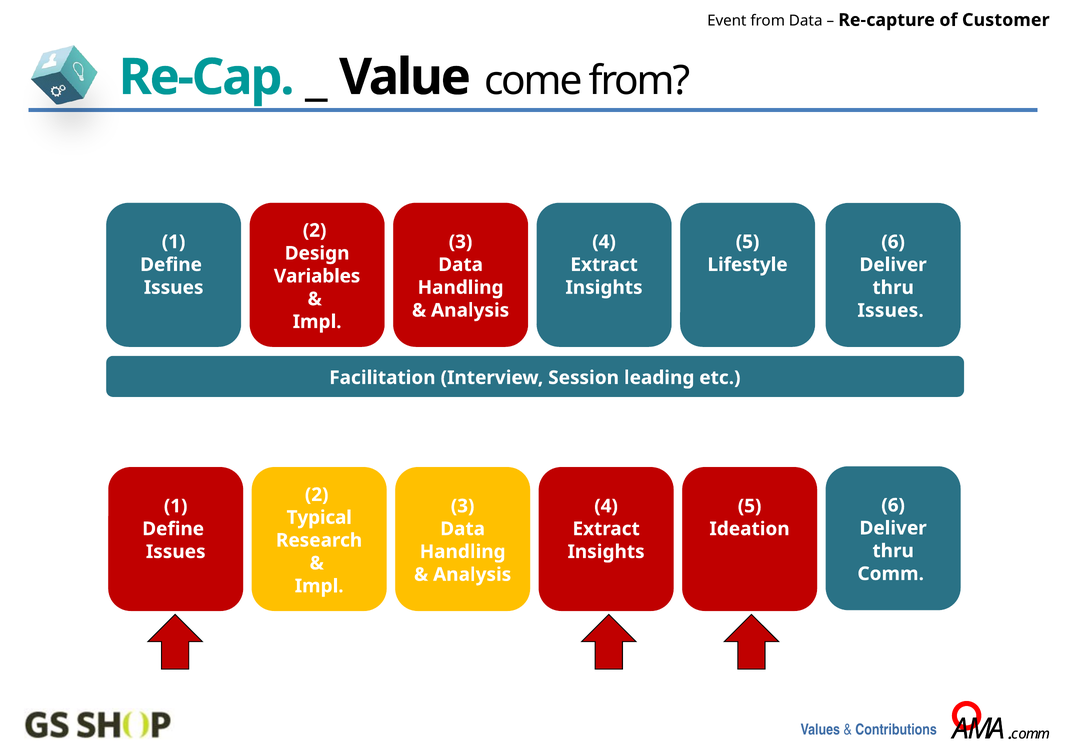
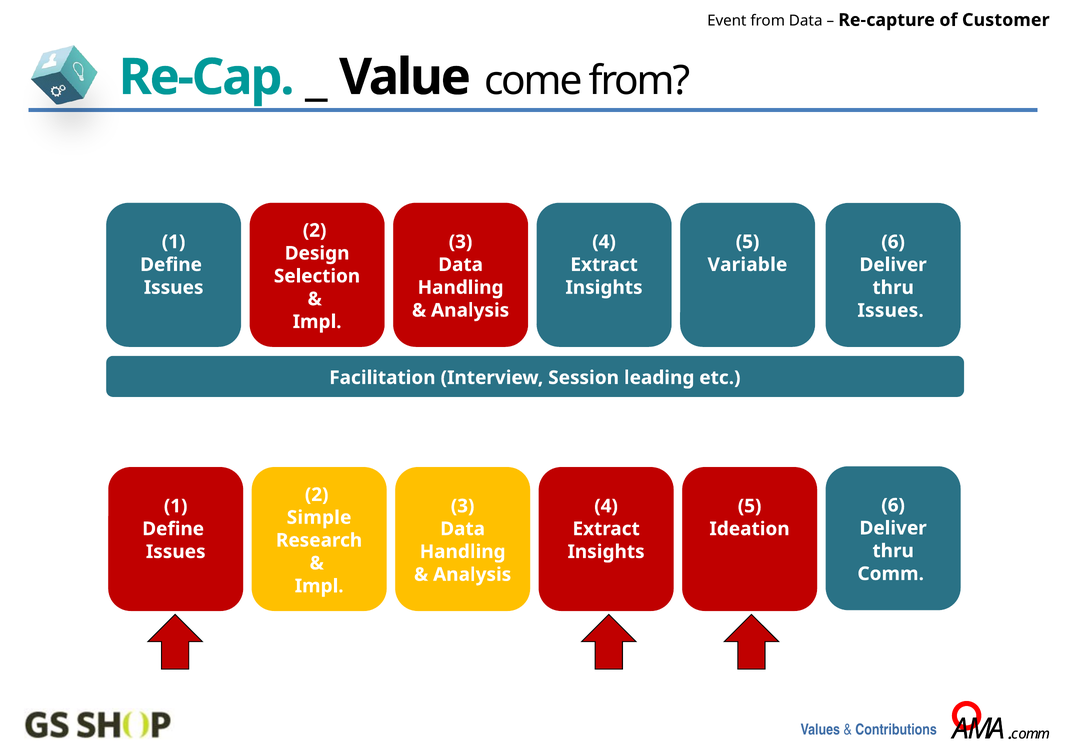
Lifestyle: Lifestyle -> Variable (747, 265)
Variables: Variables -> Selection (317, 276)
Typical: Typical -> Simple (319, 518)
